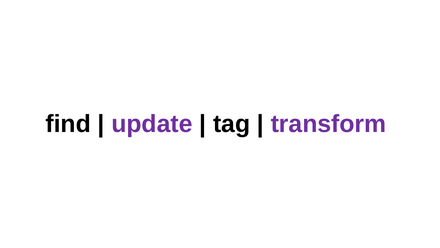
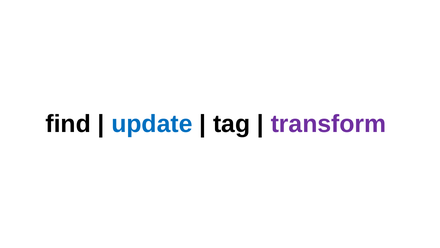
update colour: purple -> blue (152, 124)
